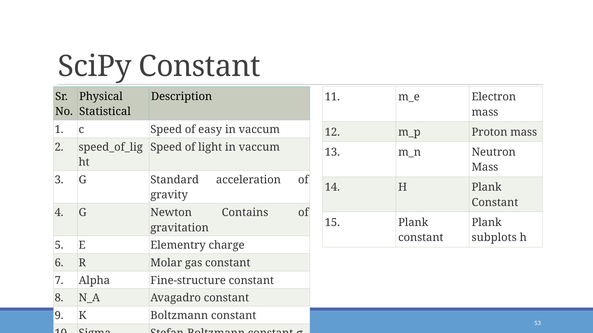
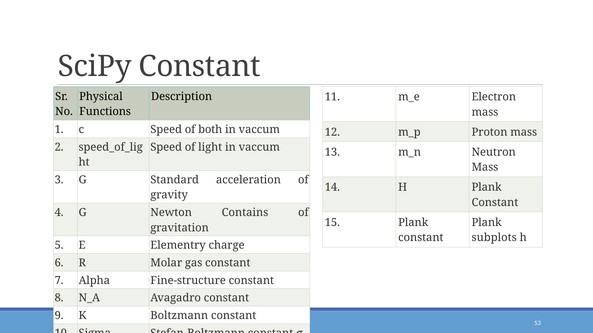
Statistical: Statistical -> Functions (105, 112)
easy: easy -> both (210, 130)
